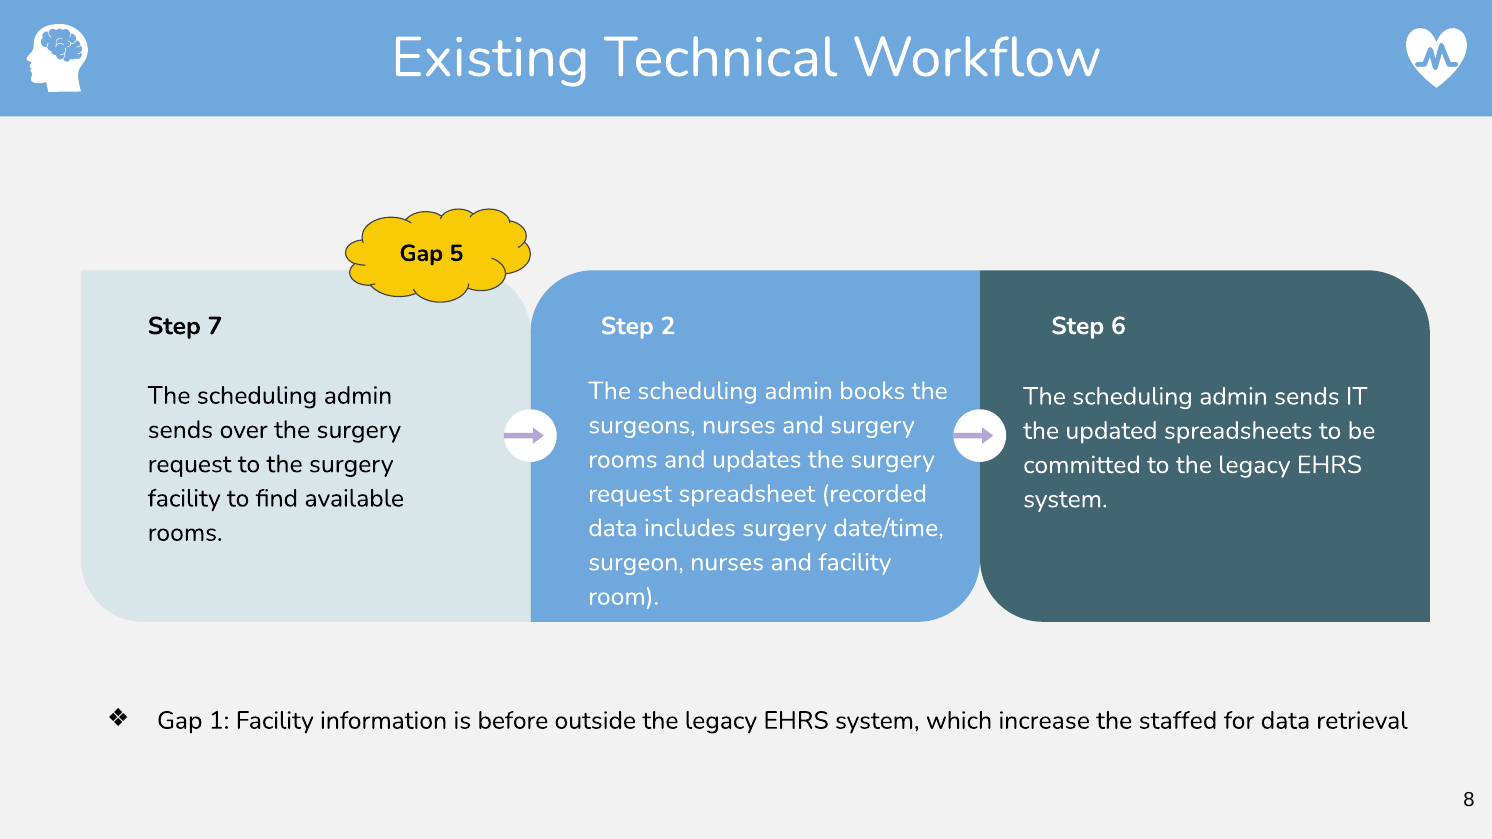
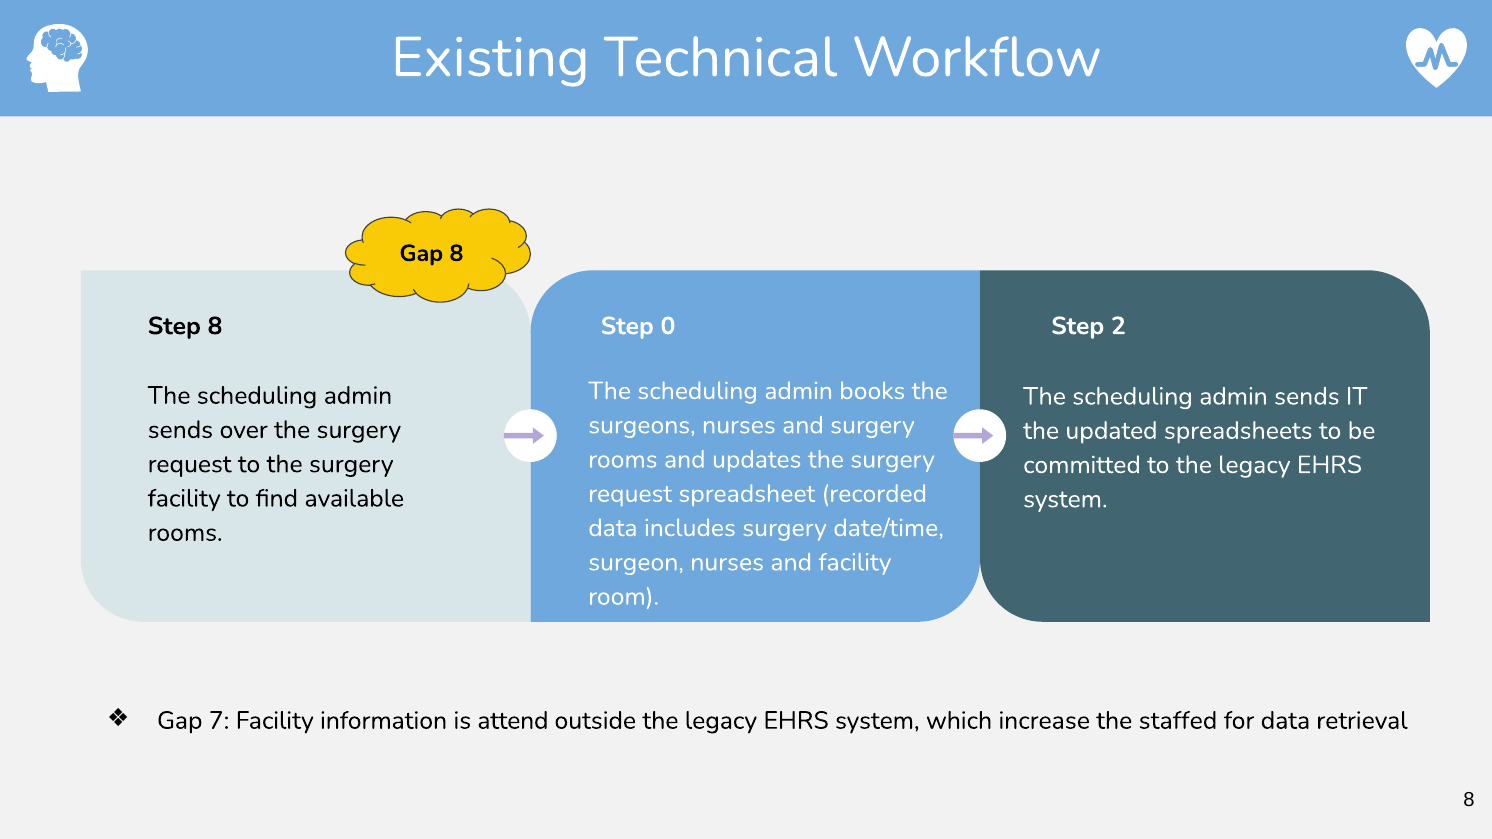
Gap 5: 5 -> 8 (456, 253)
Step 7: 7 -> 8 (215, 326)
2: 2 -> 0 (668, 326)
6: 6 -> 2 (1118, 326)
1: 1 -> 7 (219, 721)
before: before -> attend (513, 721)
